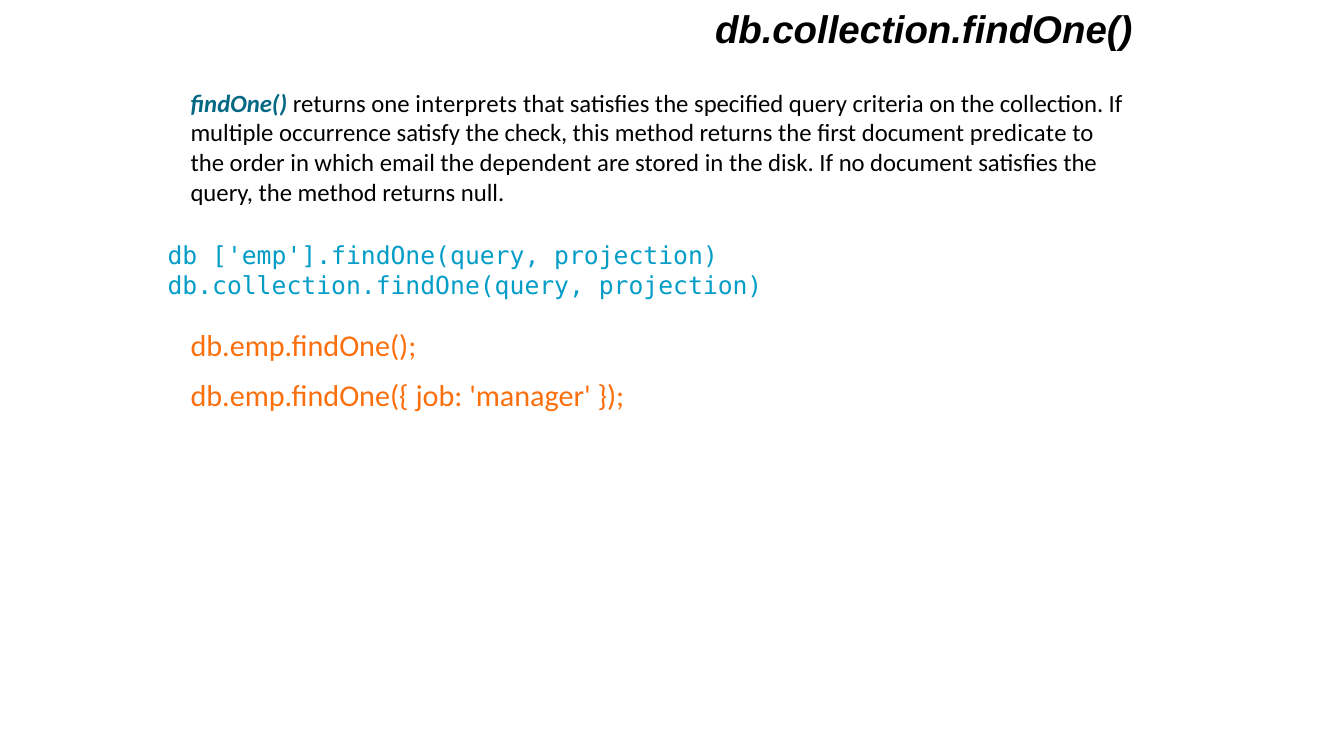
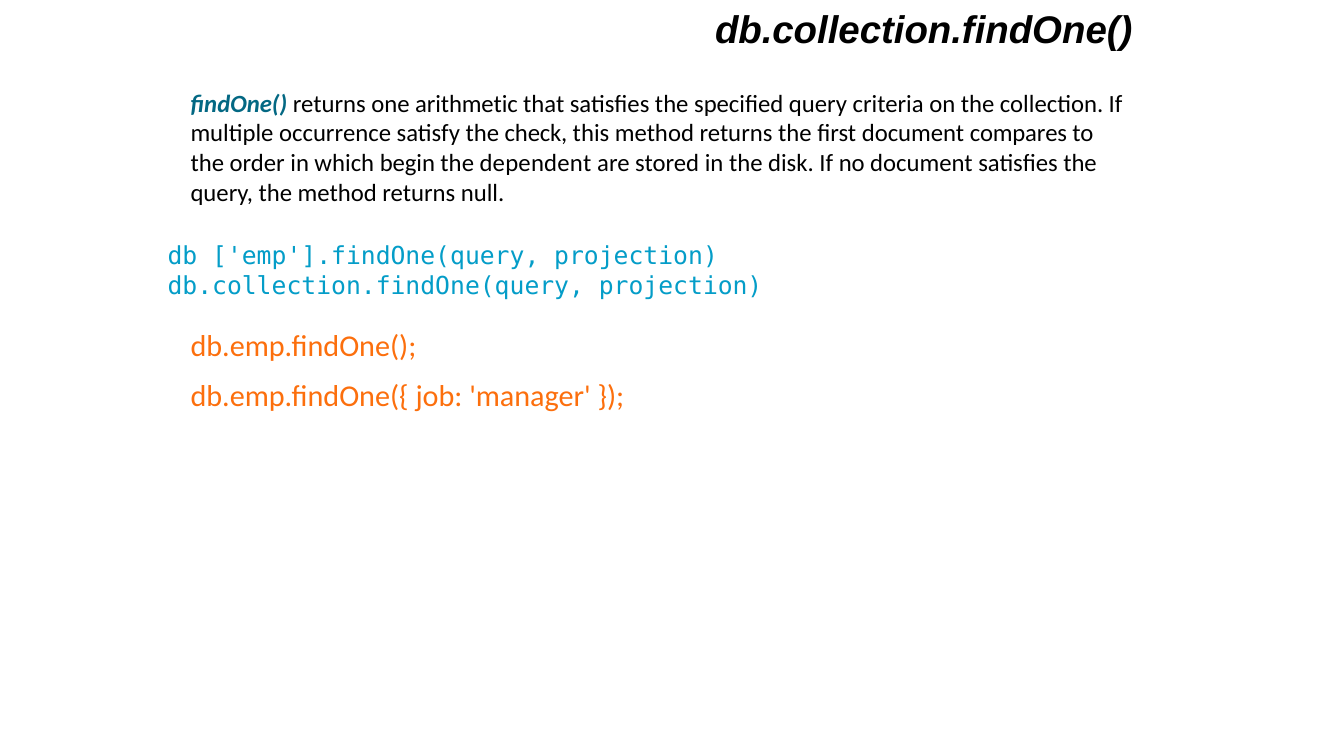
interprets: interprets -> arithmetic (466, 104)
predicate: predicate -> compares (1018, 133)
email: email -> begin (407, 163)
